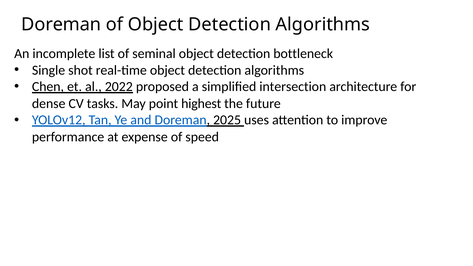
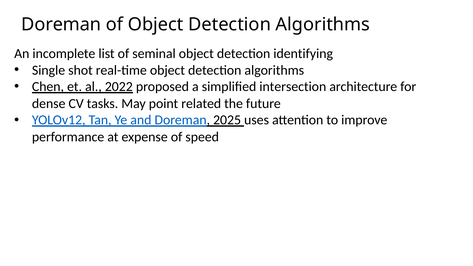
bottleneck: bottleneck -> identifying (303, 54)
highest: highest -> related (201, 104)
